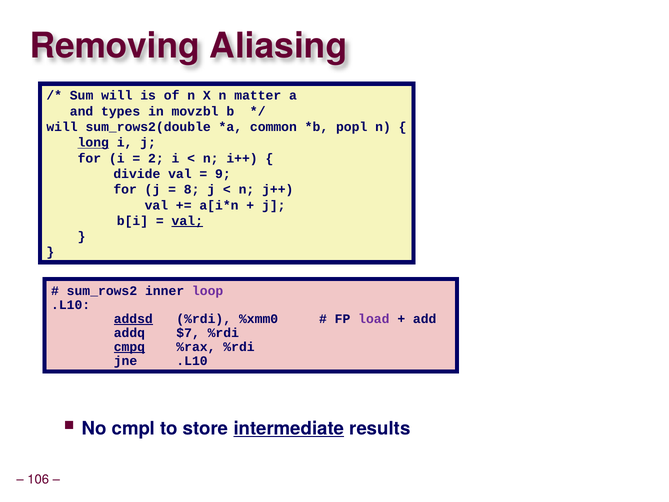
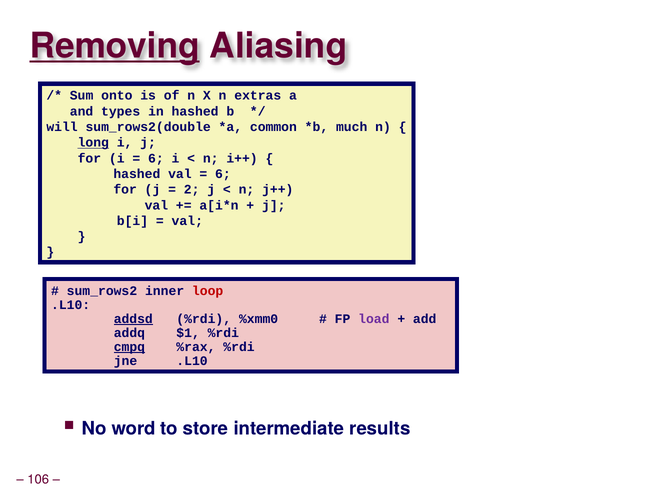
Removing underline: none -> present (115, 46)
Sum will: will -> onto (117, 96)
matter: matter -> extras (258, 96)
in movzbl: movzbl -> hashed (195, 111)
popl: popl -> much (352, 127)
2: 2 -> 6 (156, 158)
divide: divide -> hashed (137, 174)
9: 9 -> 6 (223, 174)
8: 8 -> 2 (192, 189)
val underline: present -> none (187, 221)
loop colour: purple -> red (208, 291)
$7: $7 -> $1 (188, 333)
cmpl: cmpl -> word (134, 428)
intermediate underline: present -> none (289, 428)
